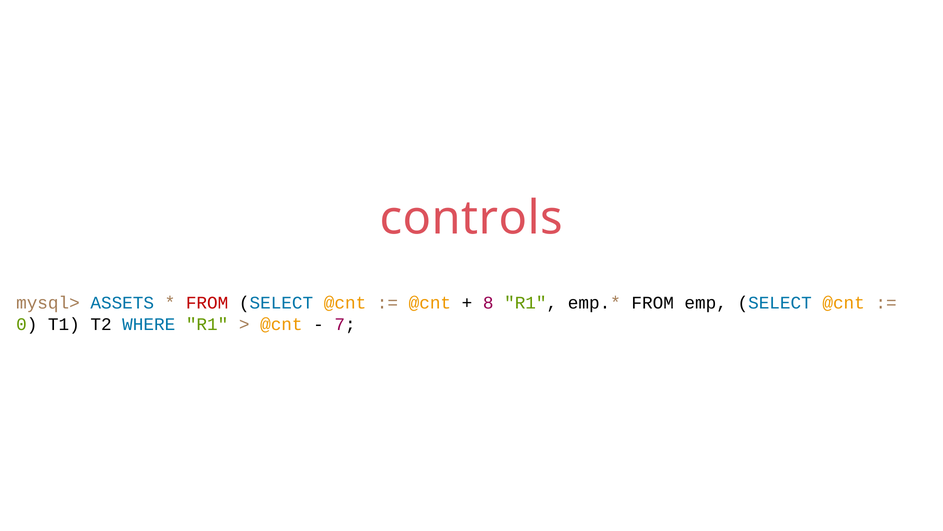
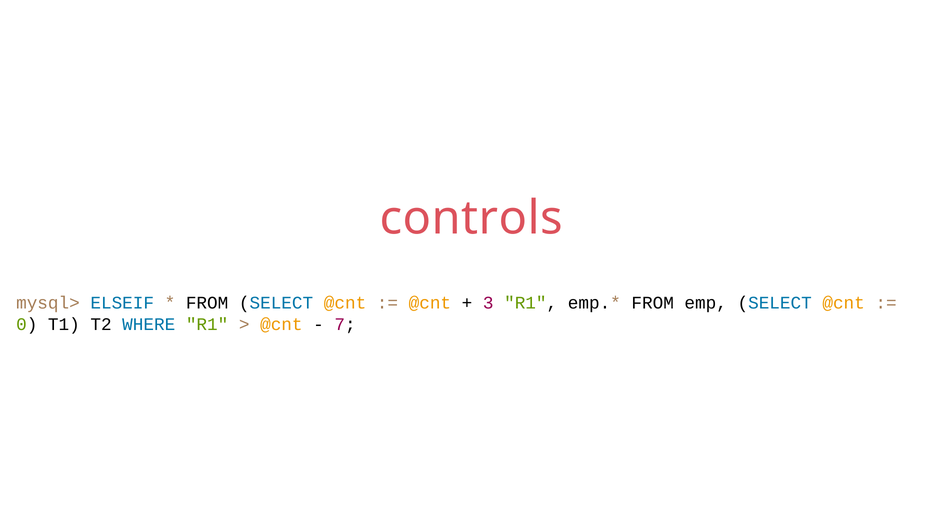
ASSETS: ASSETS -> ELSEIF (122, 303)
FROM colour: red -> black (207, 303)
8: 8 -> 3 (488, 303)
